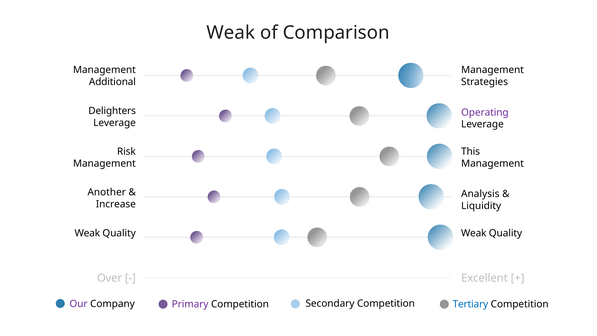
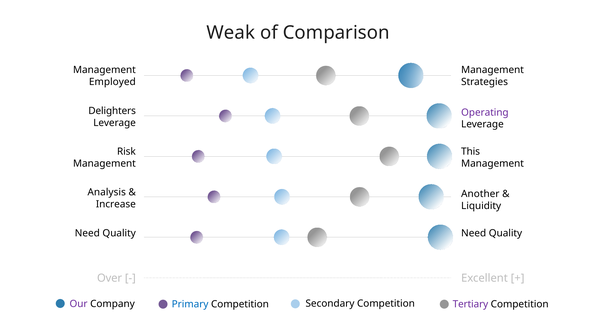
Additional: Additional -> Employed (112, 82)
Another: Another -> Analysis (107, 192)
Analysis: Analysis -> Another (480, 194)
Weak: Weak -> Need (87, 233)
Weak: Weak -> Need (474, 233)
Primary colour: purple -> blue (190, 304)
Tertiary colour: blue -> purple (470, 304)
